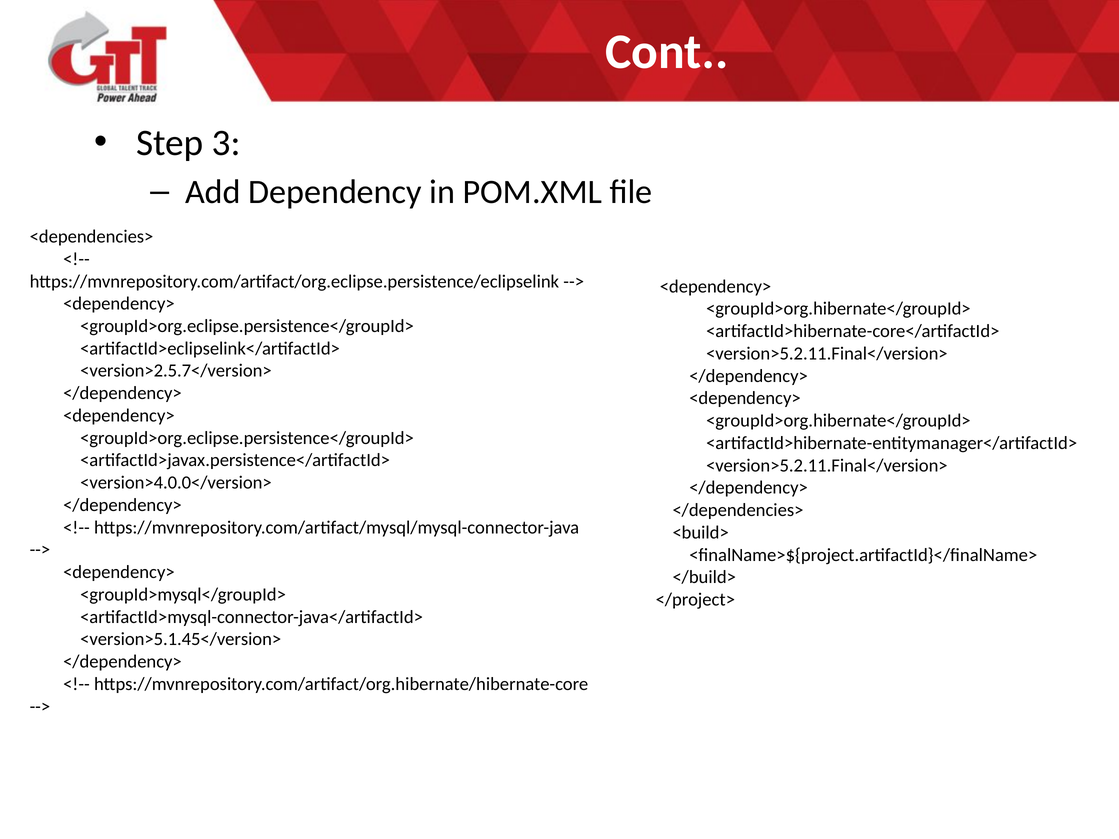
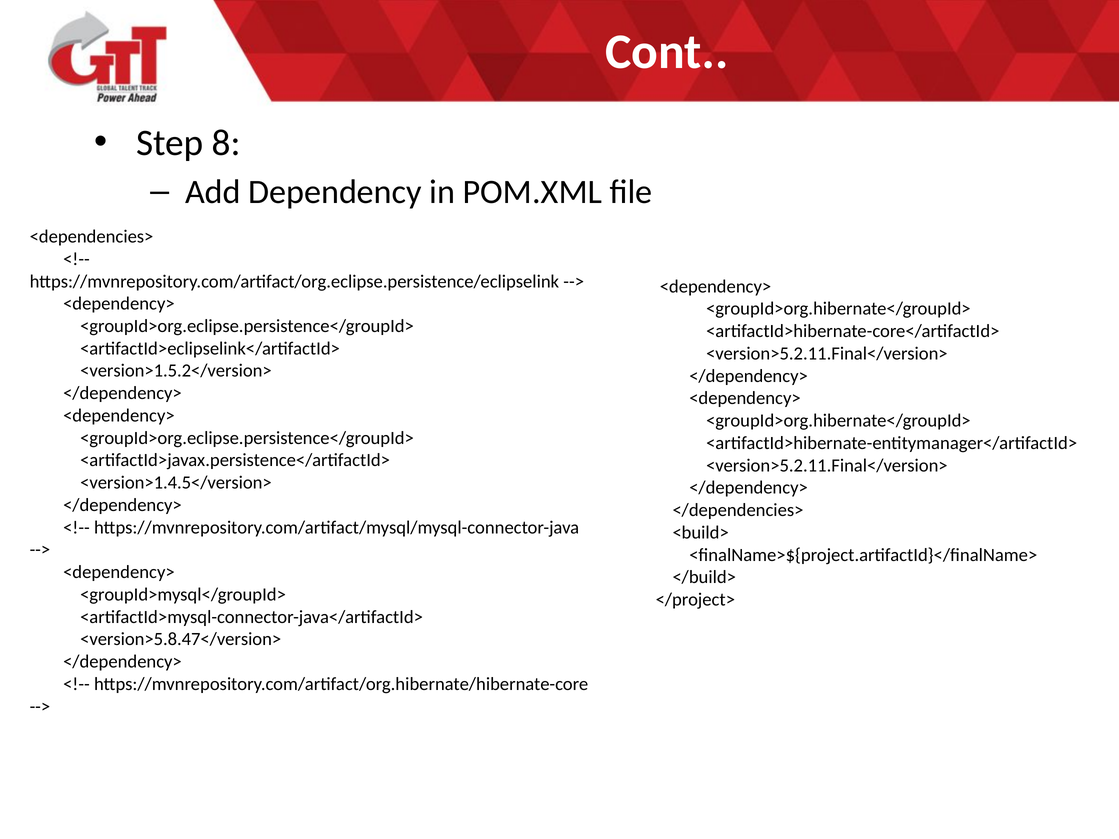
3: 3 -> 8 (226, 143)
<version>2.5.7</version>: <version>2.5.7</version> -> <version>1.5.2</version> (176, 371)
<version>4.0.0</version>: <version>4.0.0</version> -> <version>1.4.5</version> (176, 483)
<version>5.1.45</version>: <version>5.1.45</version> -> <version>5.8.47</version> (181, 640)
